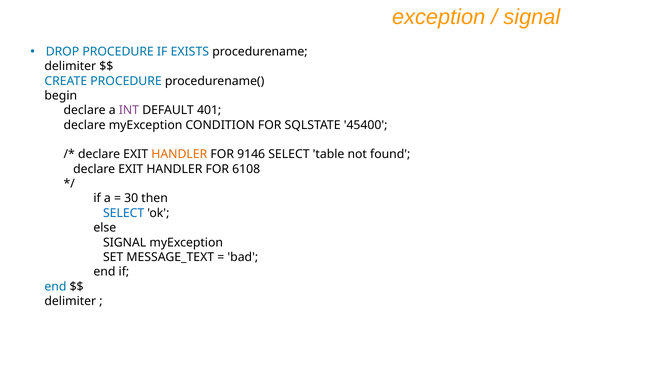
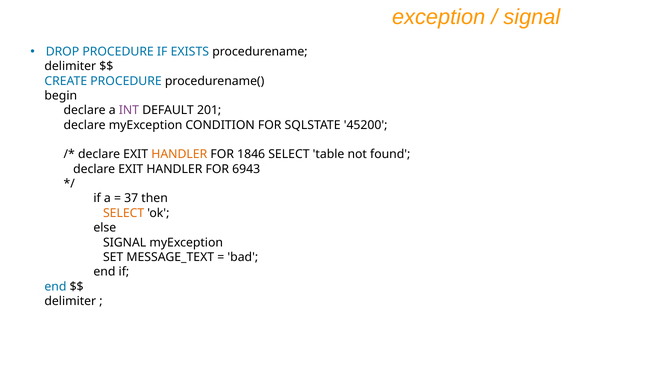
401: 401 -> 201 (209, 110)
45400: 45400 -> 45200 (366, 125)
9146: 9146 -> 1846 (251, 155)
6108: 6108 -> 6943 (246, 169)
30: 30 -> 37 (131, 199)
SELECT colour: blue -> orange (124, 213)
